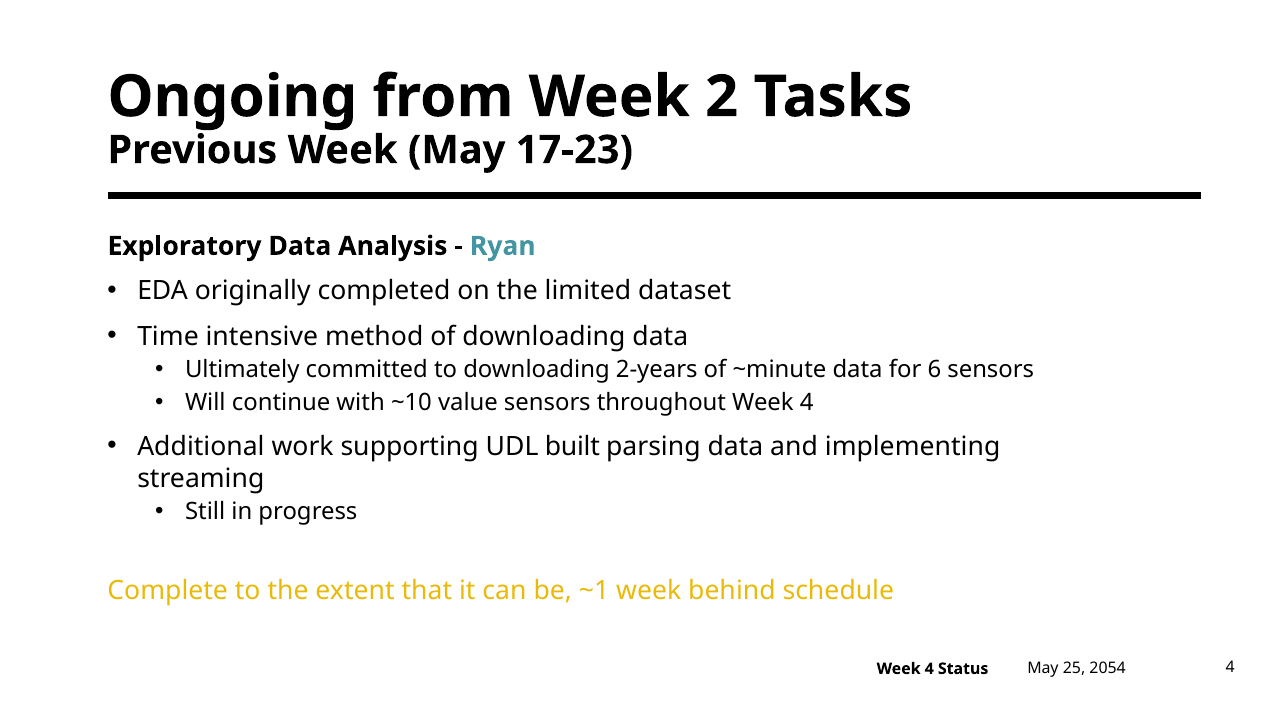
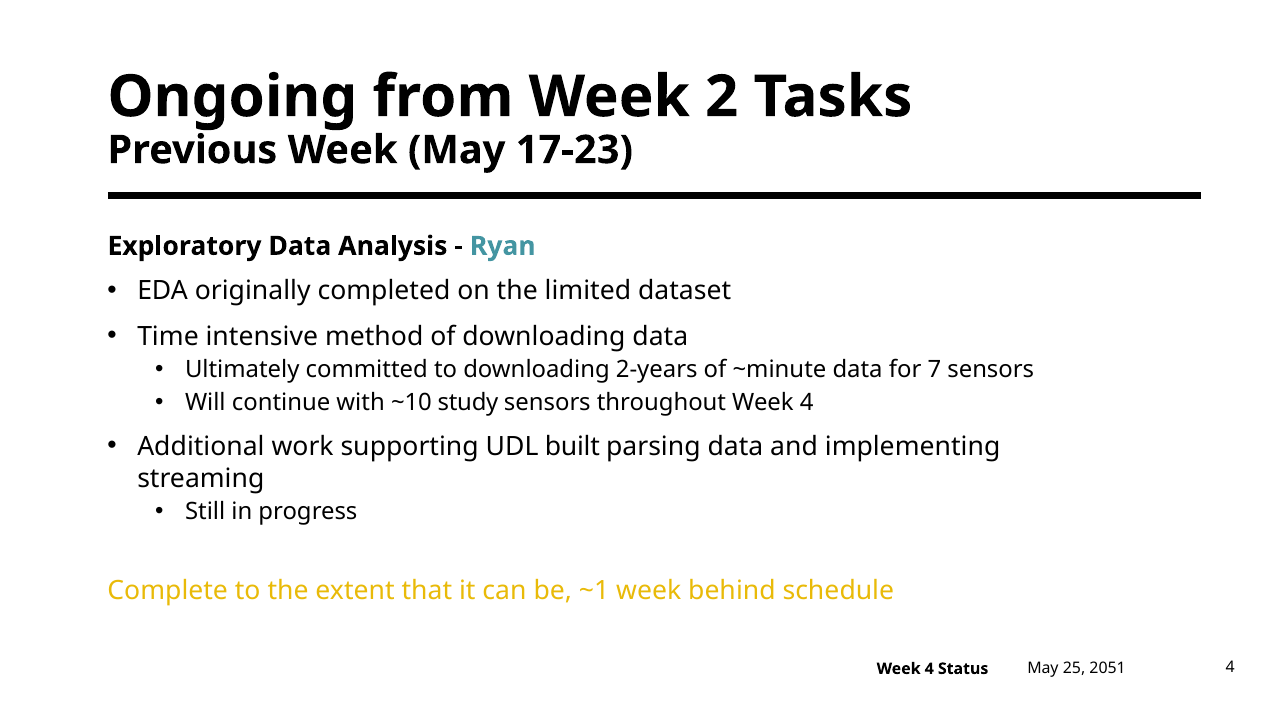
6: 6 -> 7 (934, 370)
value: value -> study (468, 402)
2054: 2054 -> 2051 (1108, 668)
